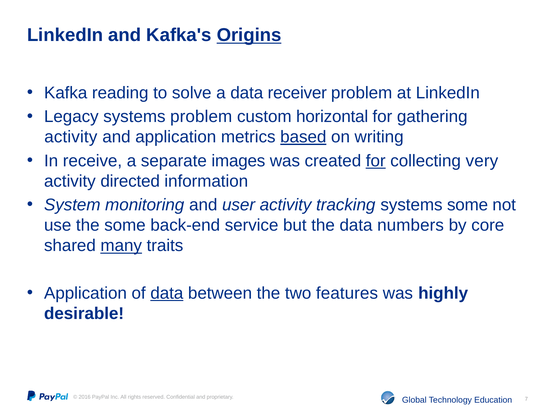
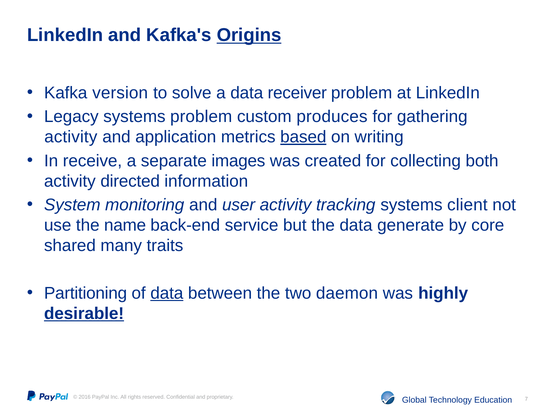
reading: reading -> version (120, 93)
horizontal: horizontal -> produces (332, 117)
for underline: present -> none (376, 161)
very: very -> both (482, 161)
systems some: some -> client (467, 205)
the some: some -> name (125, 225)
numbers: numbers -> generate (411, 225)
many underline: present -> none (121, 246)
Application: Application -> Partitioning (86, 293)
features: features -> daemon (347, 293)
desirable underline: none -> present (84, 314)
